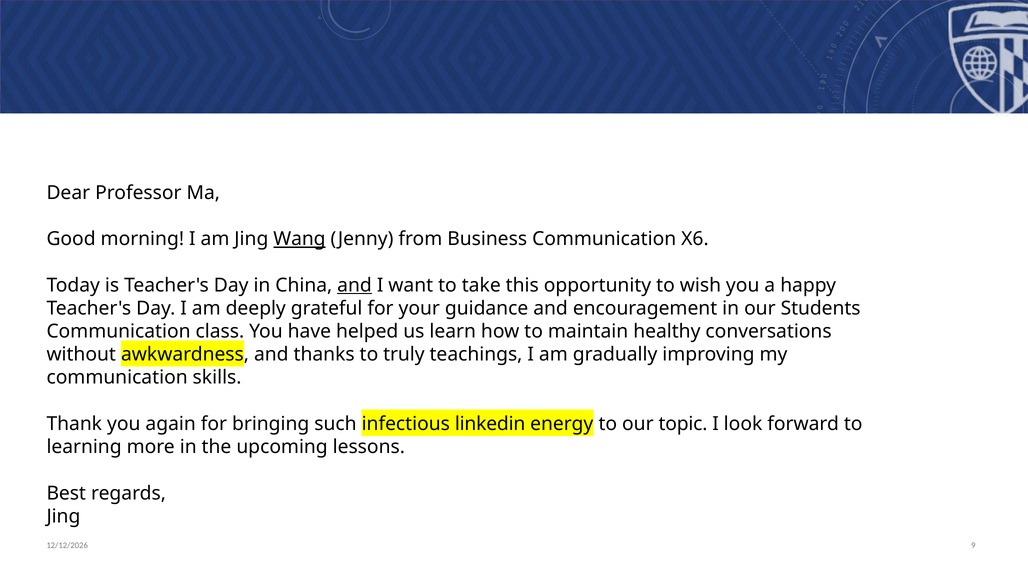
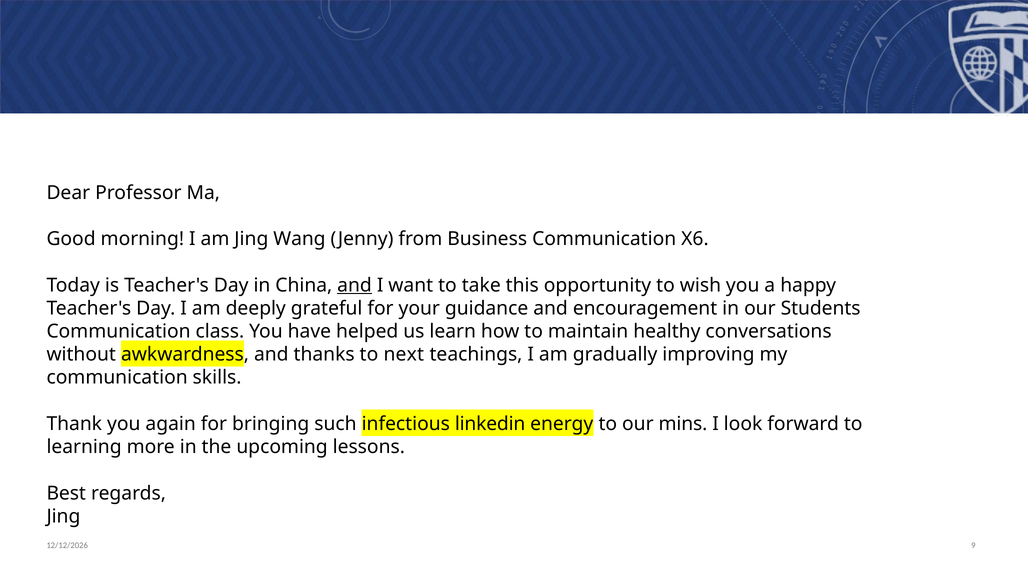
Wang underline: present -> none (299, 239)
truly: truly -> next (404, 355)
topic: topic -> mins (683, 424)
